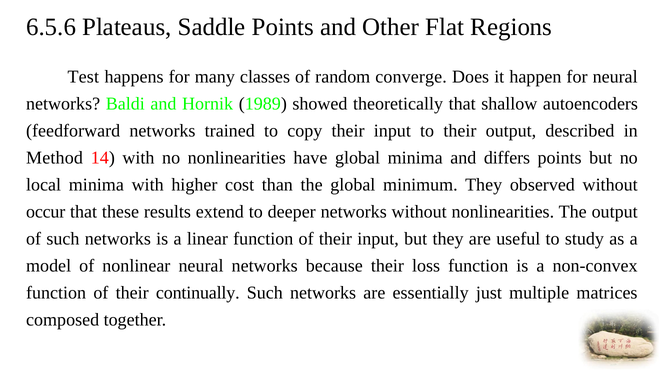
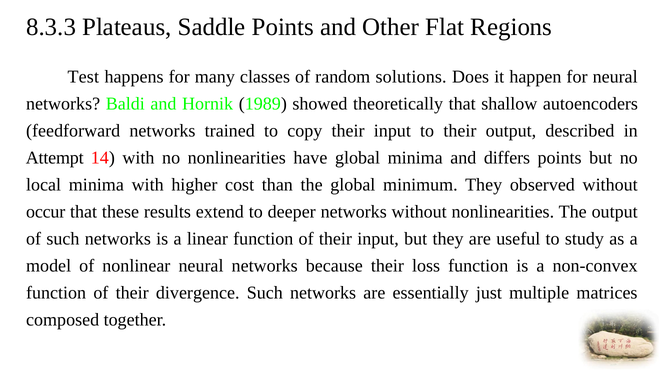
6.5.6: 6.5.6 -> 8.3.3 (51, 27)
converge: converge -> solutions (411, 77)
Method: Method -> Attempt (55, 158)
continually: continually -> divergence (198, 293)
